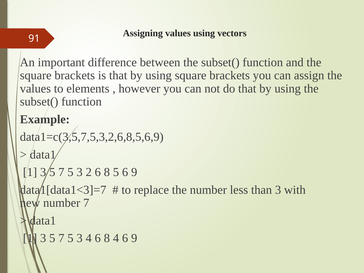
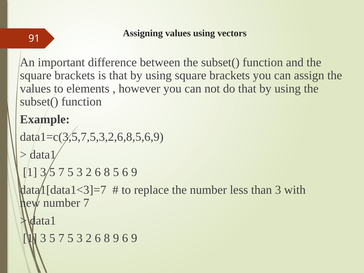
4: 4 -> 2 (89, 238)
8 4: 4 -> 9 (116, 238)
